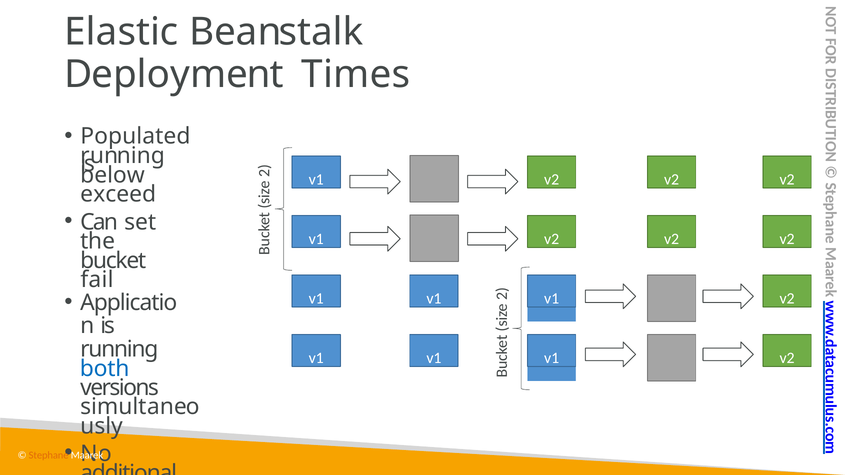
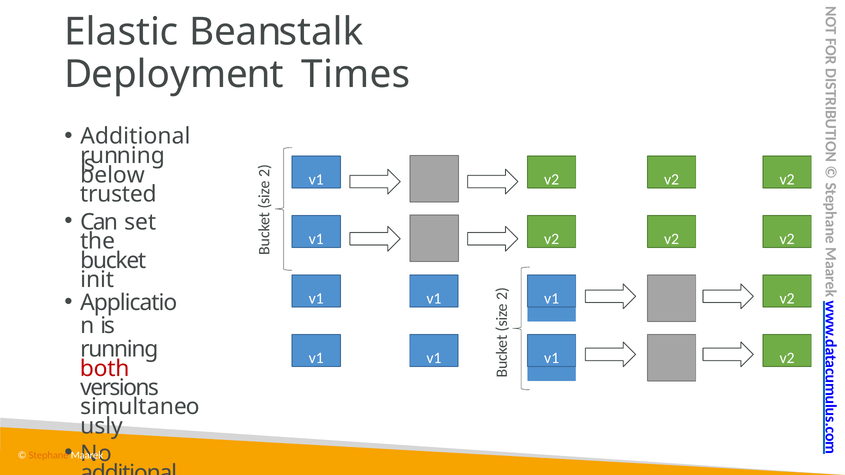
Populated: Populated -> Additional (135, 136)
exceed: exceed -> trusted (118, 194)
fail: fail -> init (97, 280)
both colour: blue -> red (105, 369)
